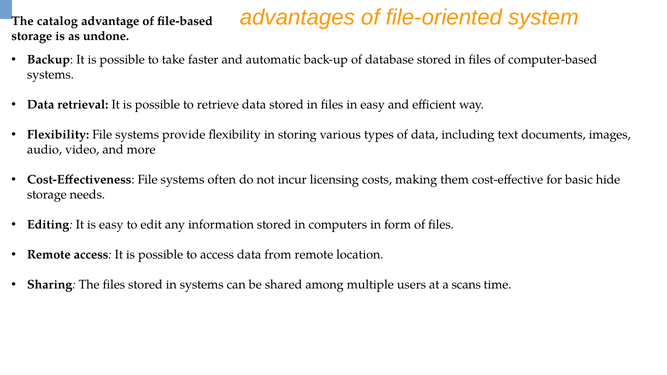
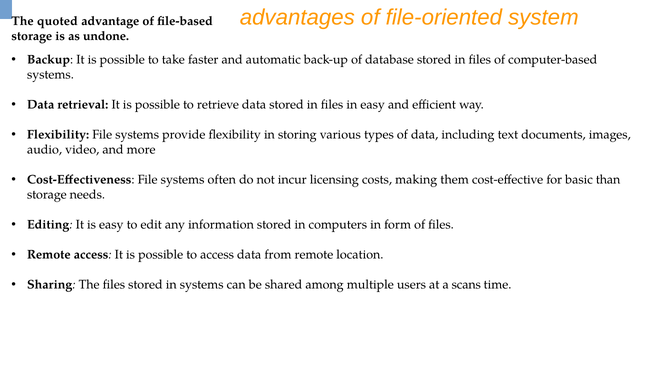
catalog: catalog -> quoted (57, 21)
hide: hide -> than (608, 180)
